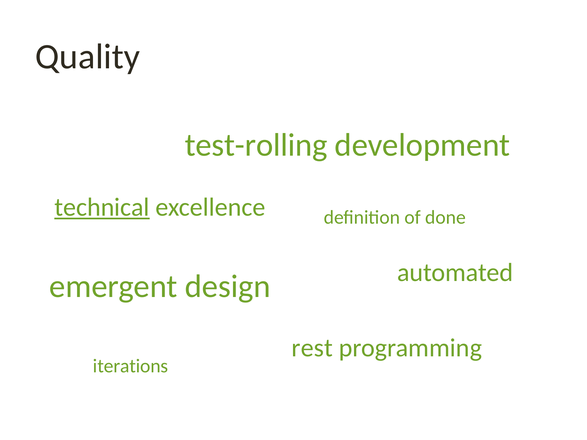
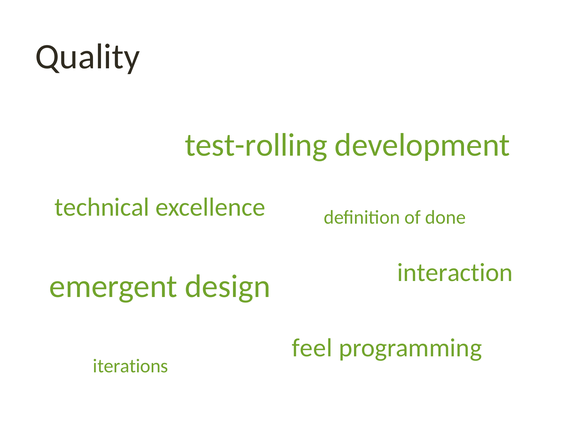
technical underline: present -> none (102, 207)
automated: automated -> interaction (455, 273)
rest: rest -> feel (312, 348)
